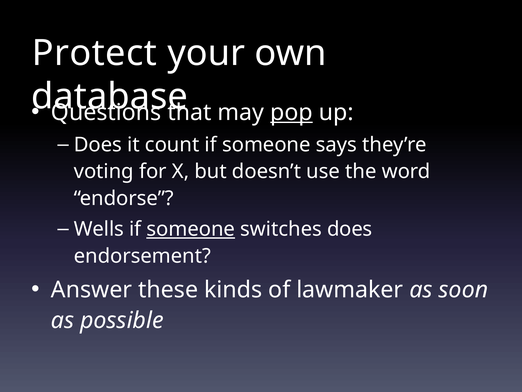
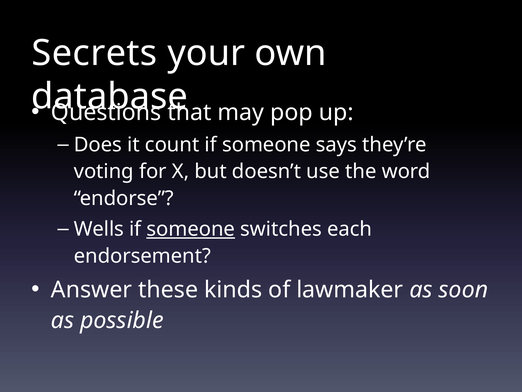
Protect: Protect -> Secrets (94, 53)
pop underline: present -> none (291, 112)
switches does: does -> each (350, 229)
